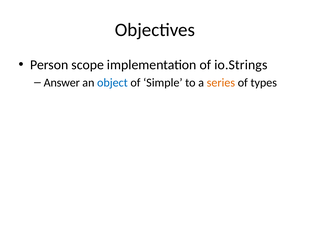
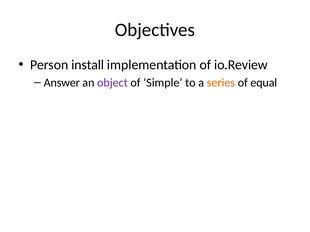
scope: scope -> install (88, 65)
io.Strings: io.Strings -> io.Review (241, 65)
object colour: blue -> purple (112, 83)
types: types -> equal (264, 83)
